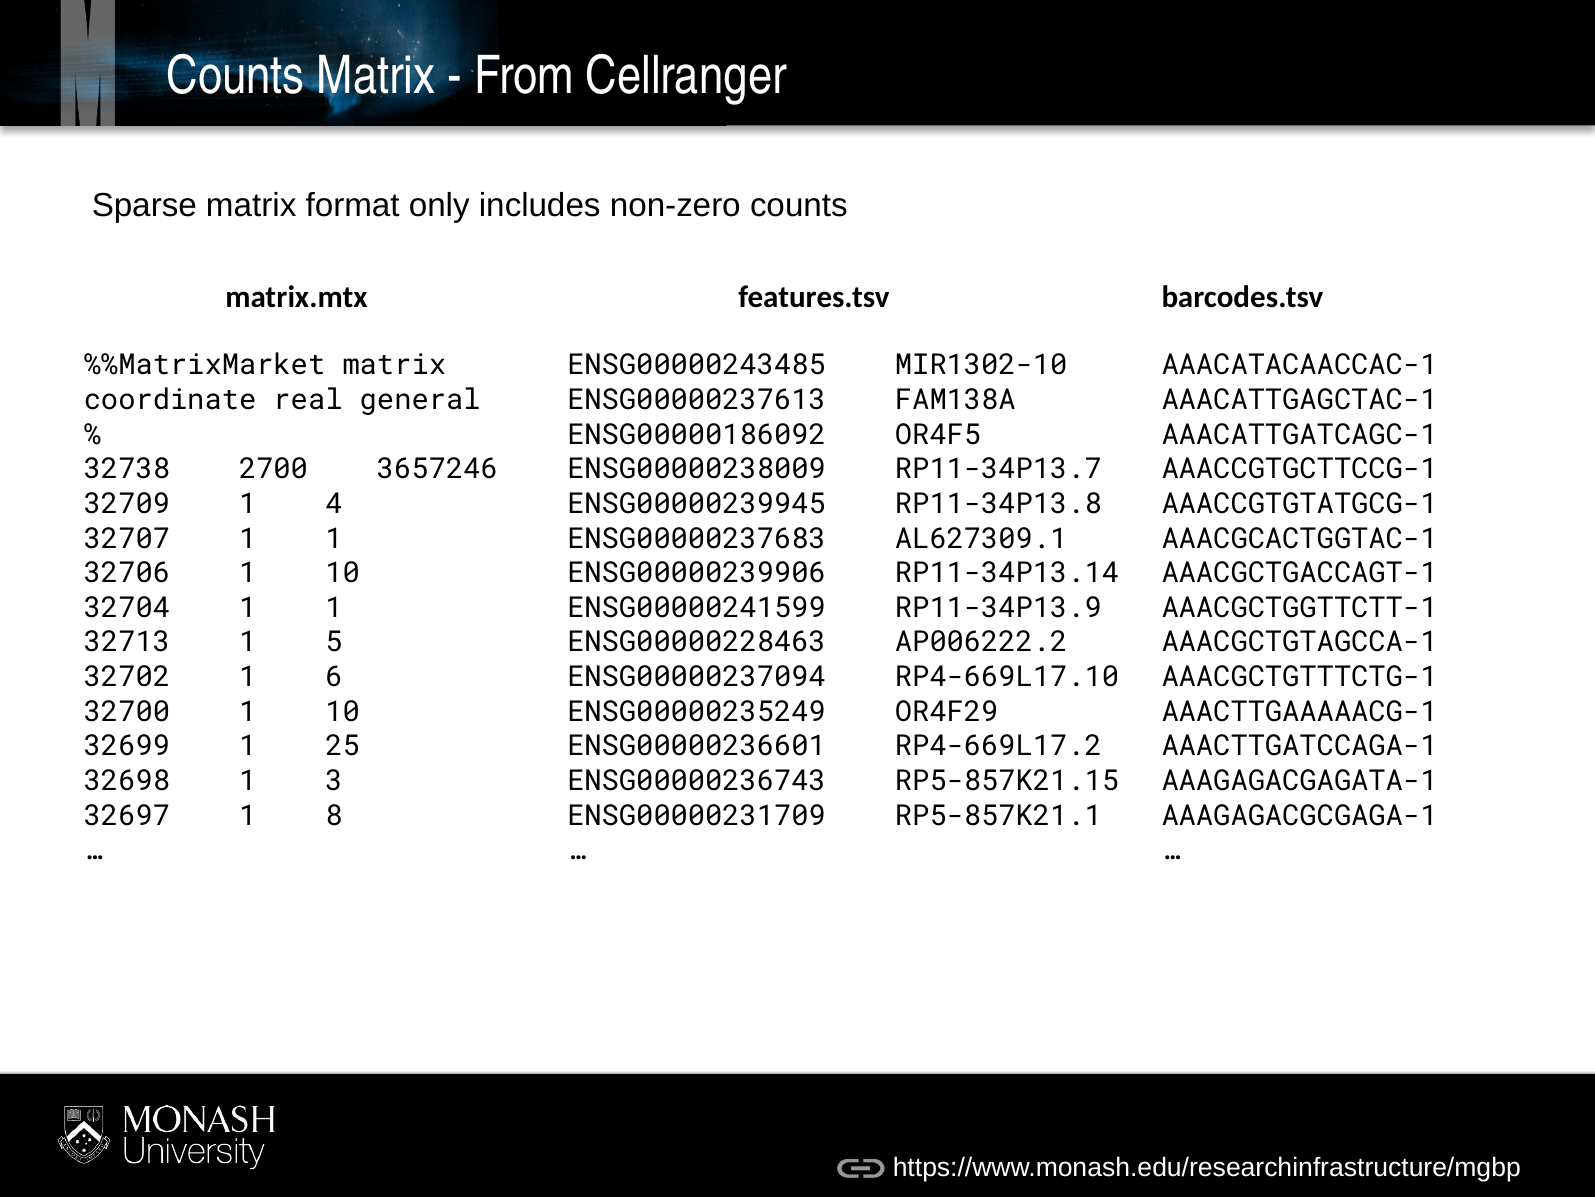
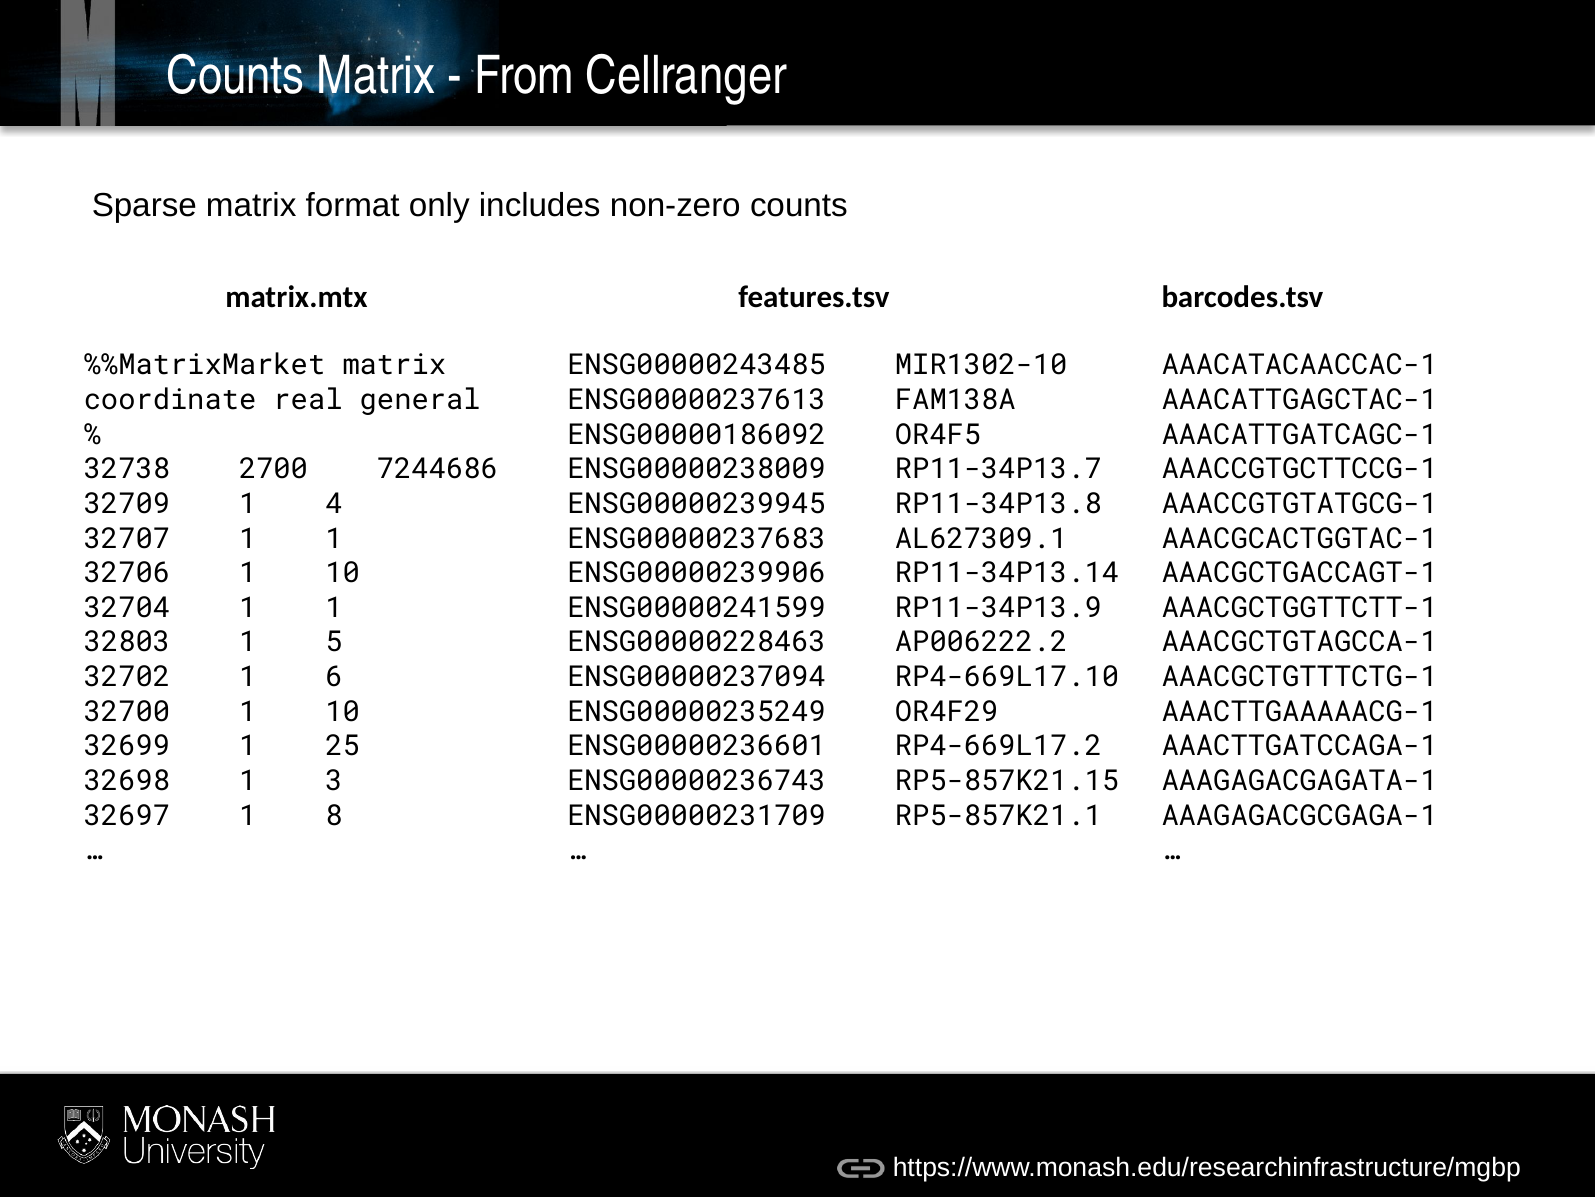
3657246: 3657246 -> 7244686 (437, 469)
32713: 32713 -> 32803 (127, 642)
